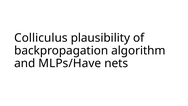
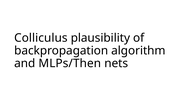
MLPs/Have: MLPs/Have -> MLPs/Then (70, 63)
